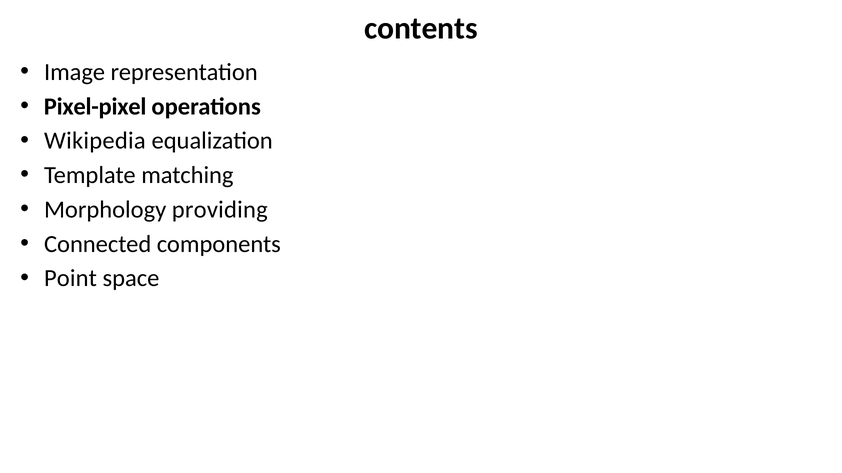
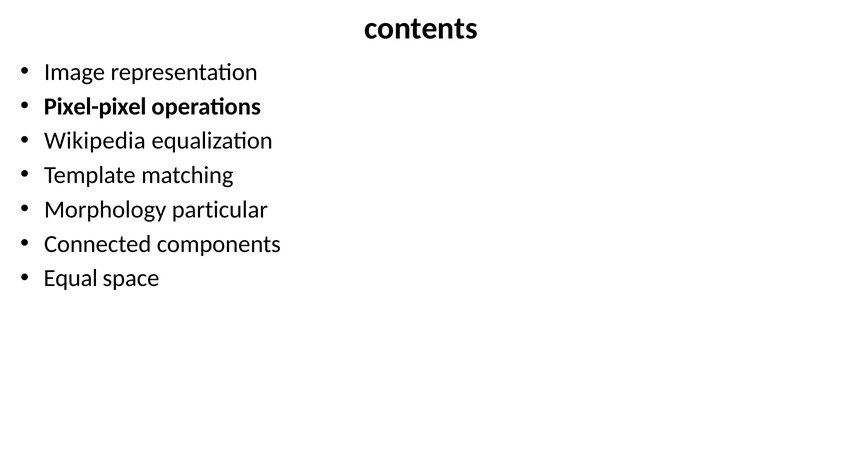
providing: providing -> particular (220, 210)
Point: Point -> Equal (71, 279)
